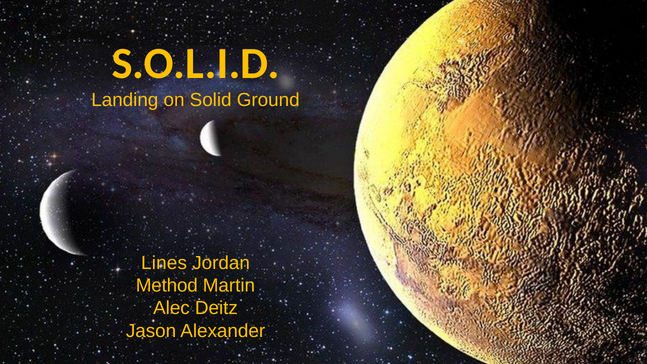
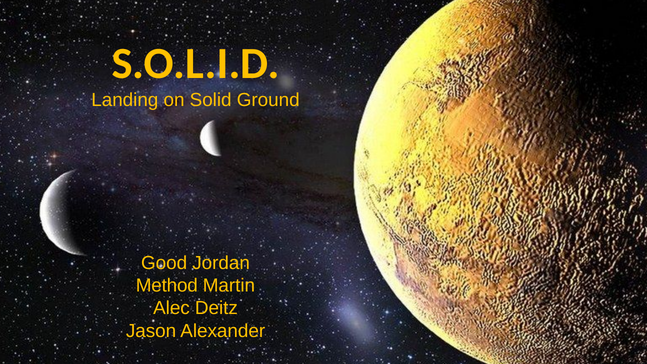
Lines: Lines -> Good (164, 263)
